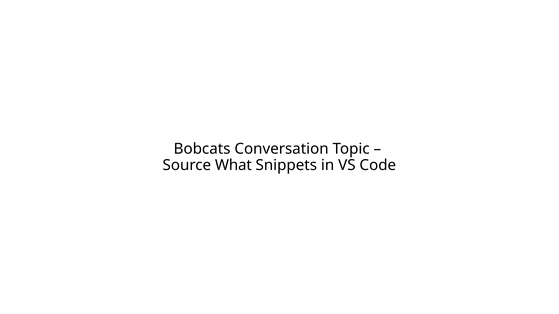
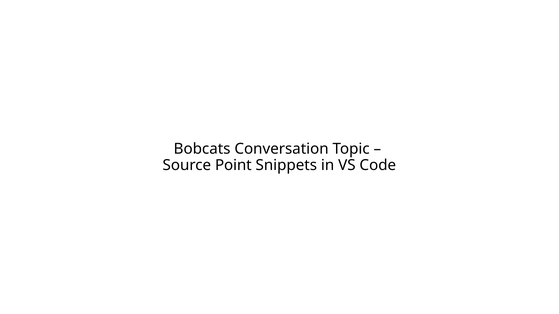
What: What -> Point (233, 165)
